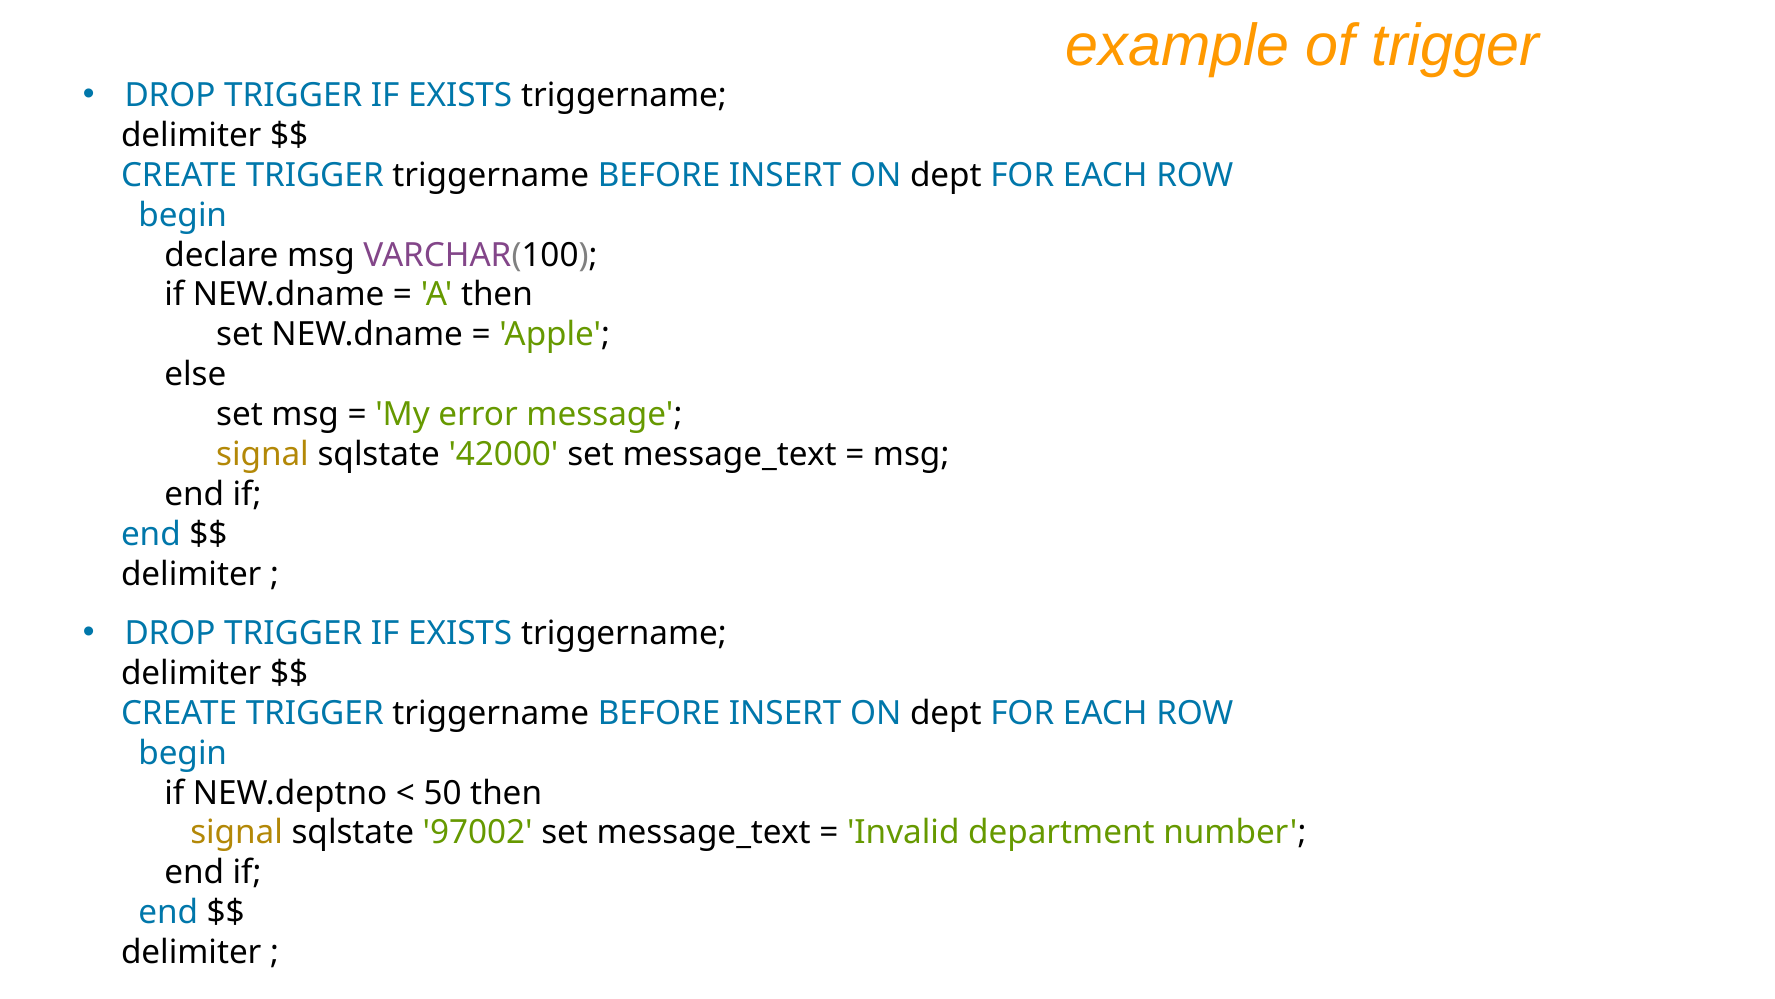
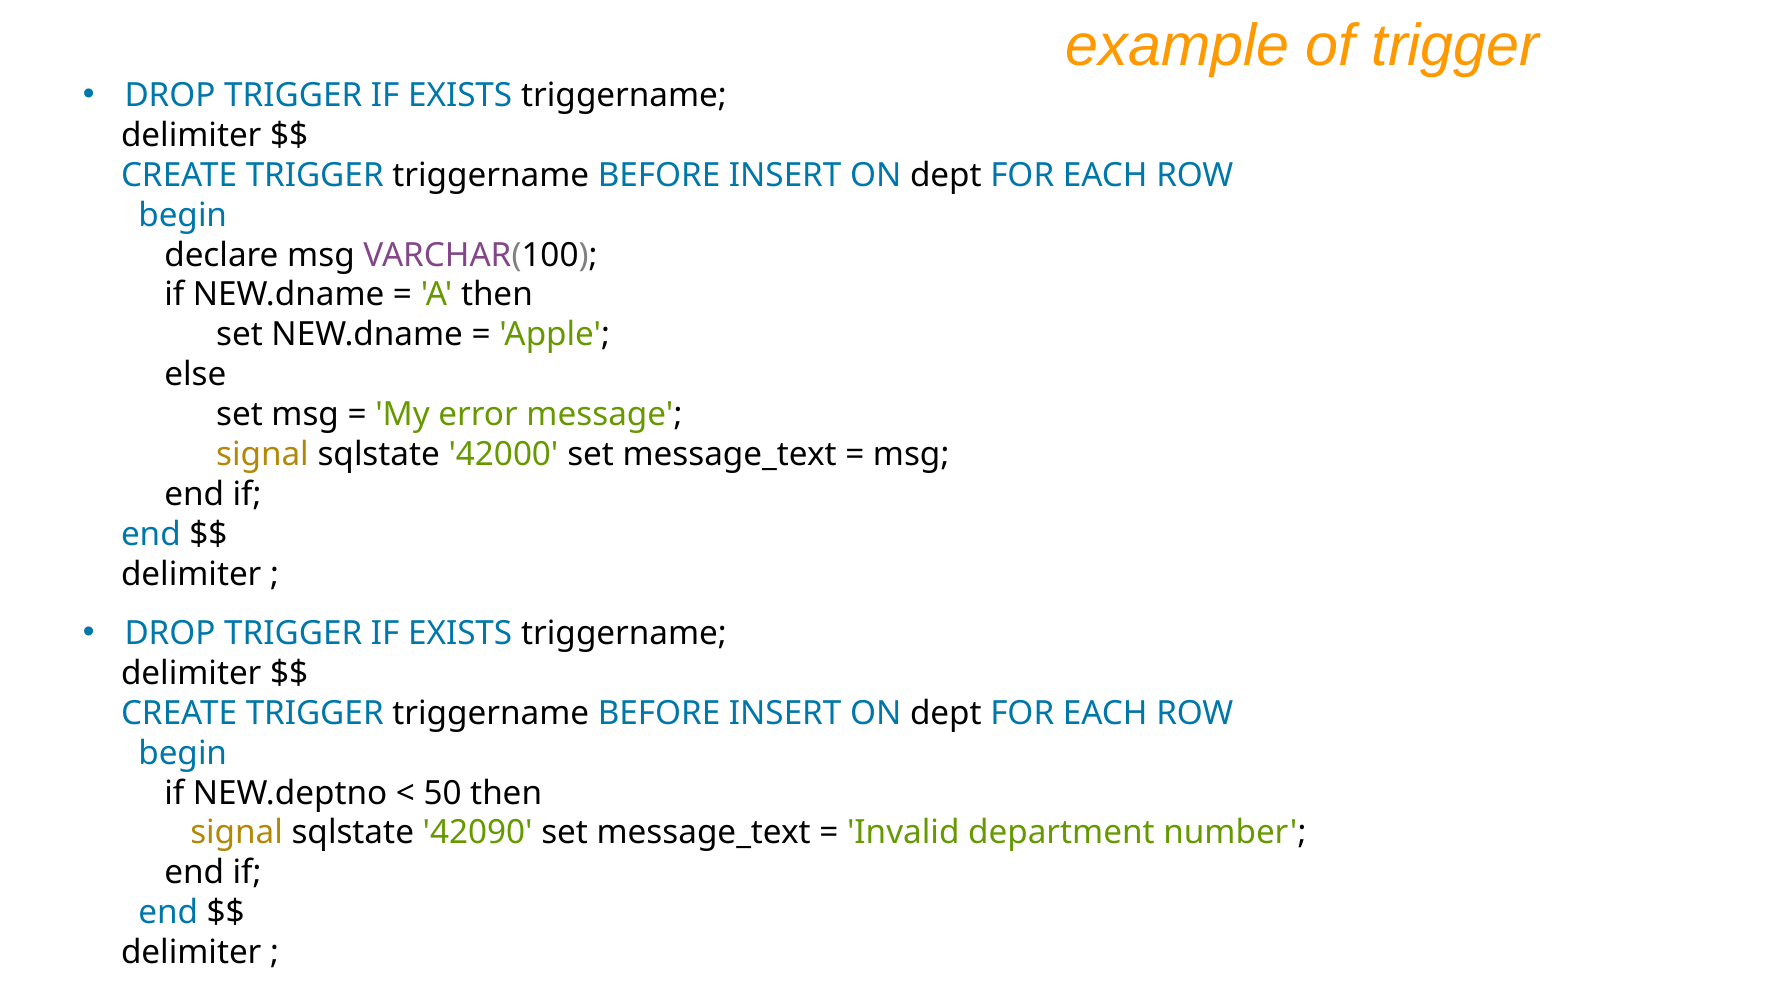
97002: 97002 -> 42090 (478, 833)
